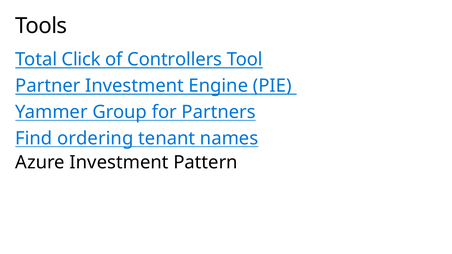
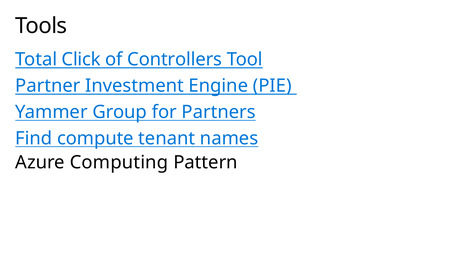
ordering: ordering -> compute (95, 138)
Azure Investment: Investment -> Computing (119, 163)
